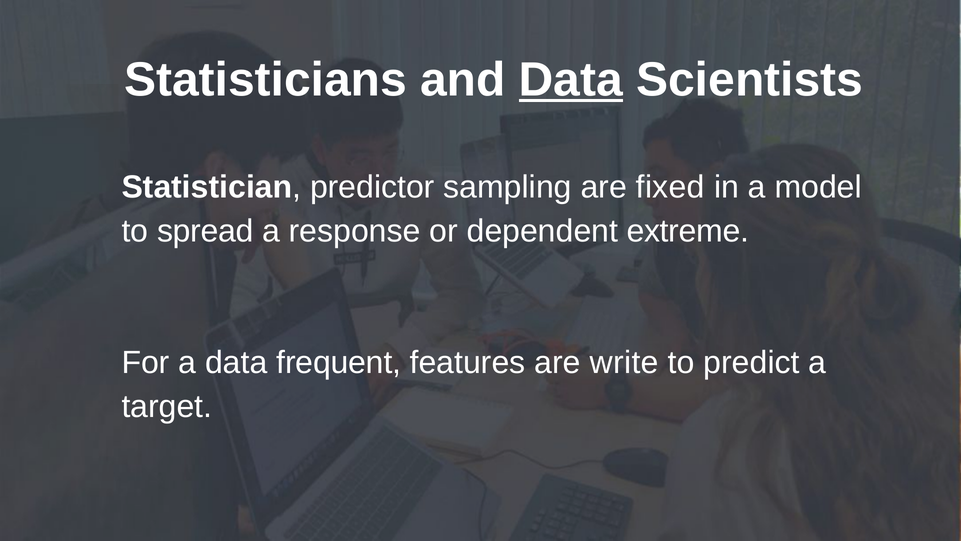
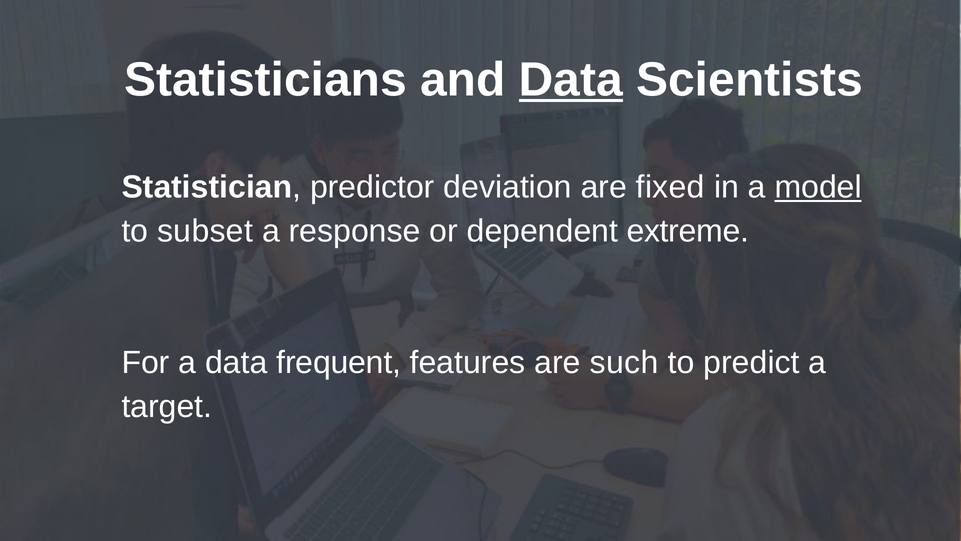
sampling: sampling -> deviation (508, 187)
model underline: none -> present (818, 187)
spread: spread -> subset (205, 231)
write: write -> such (624, 362)
